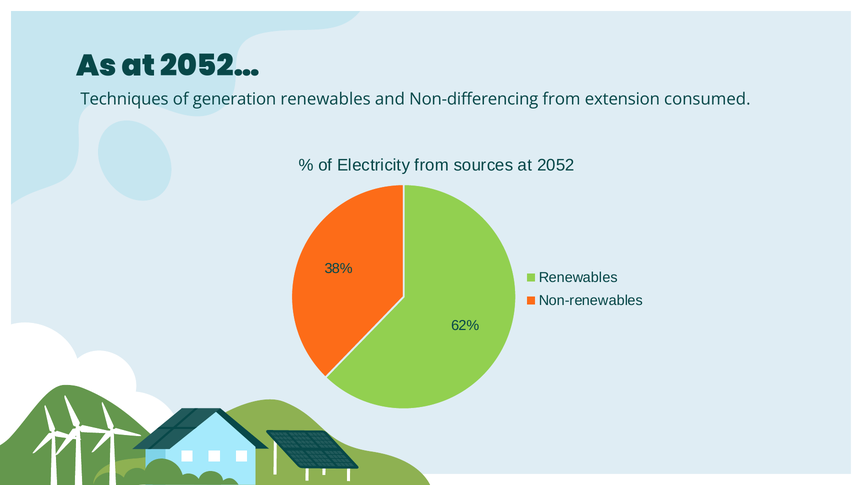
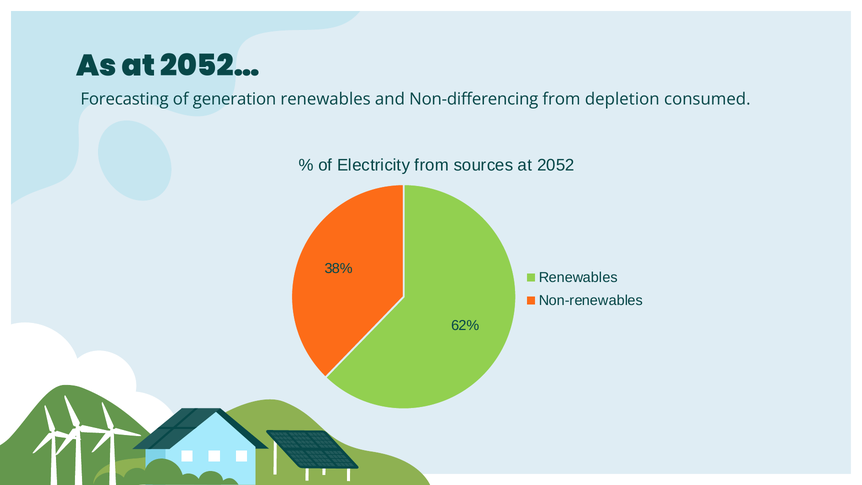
Techniques: Techniques -> Forecasting (125, 99)
extension: extension -> depletion (622, 99)
